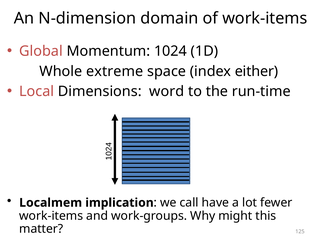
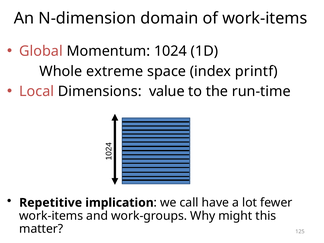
either: either -> printf (256, 71)
word: word -> value (167, 91)
Localmem: Localmem -> Repetitive (51, 203)
